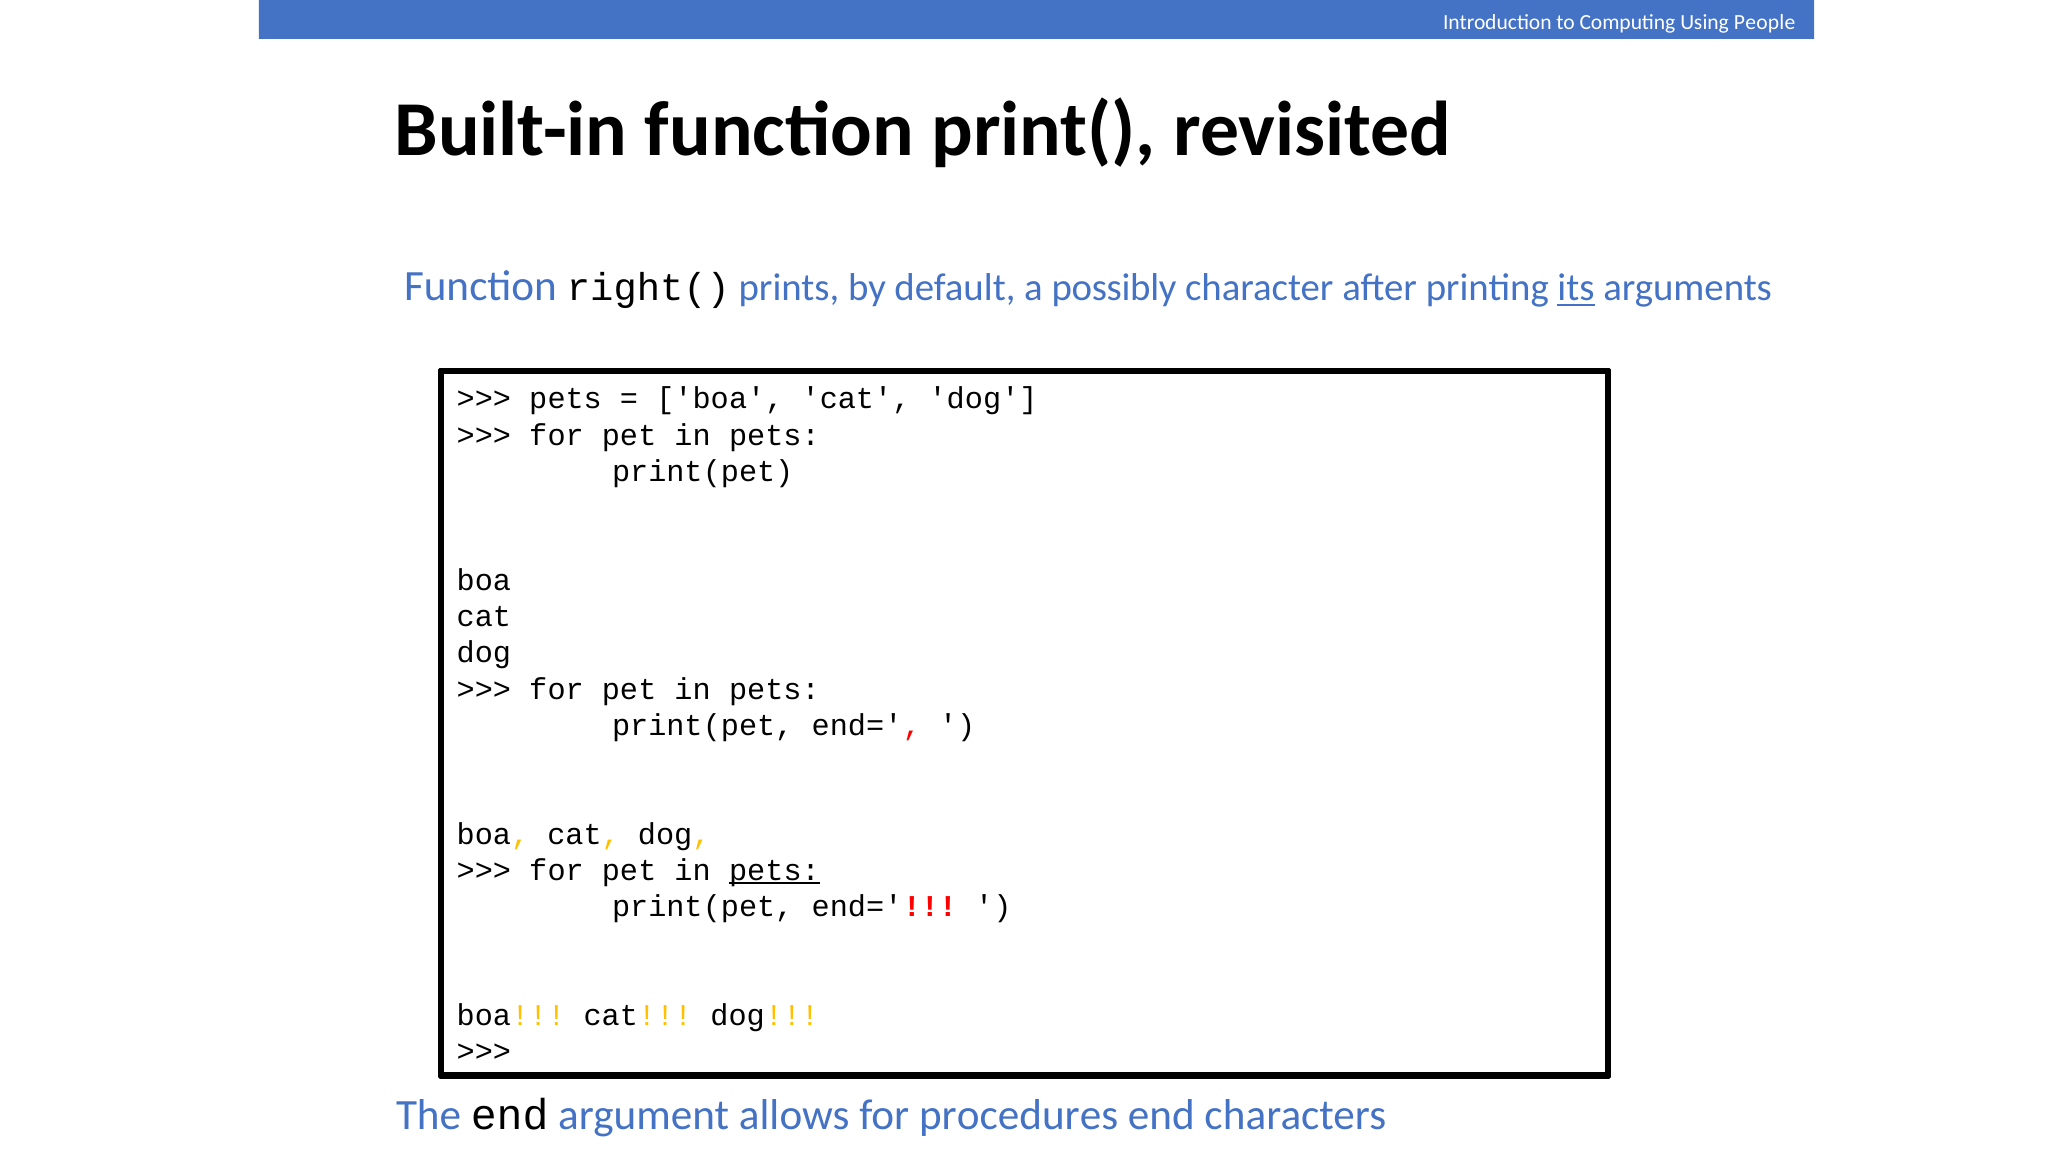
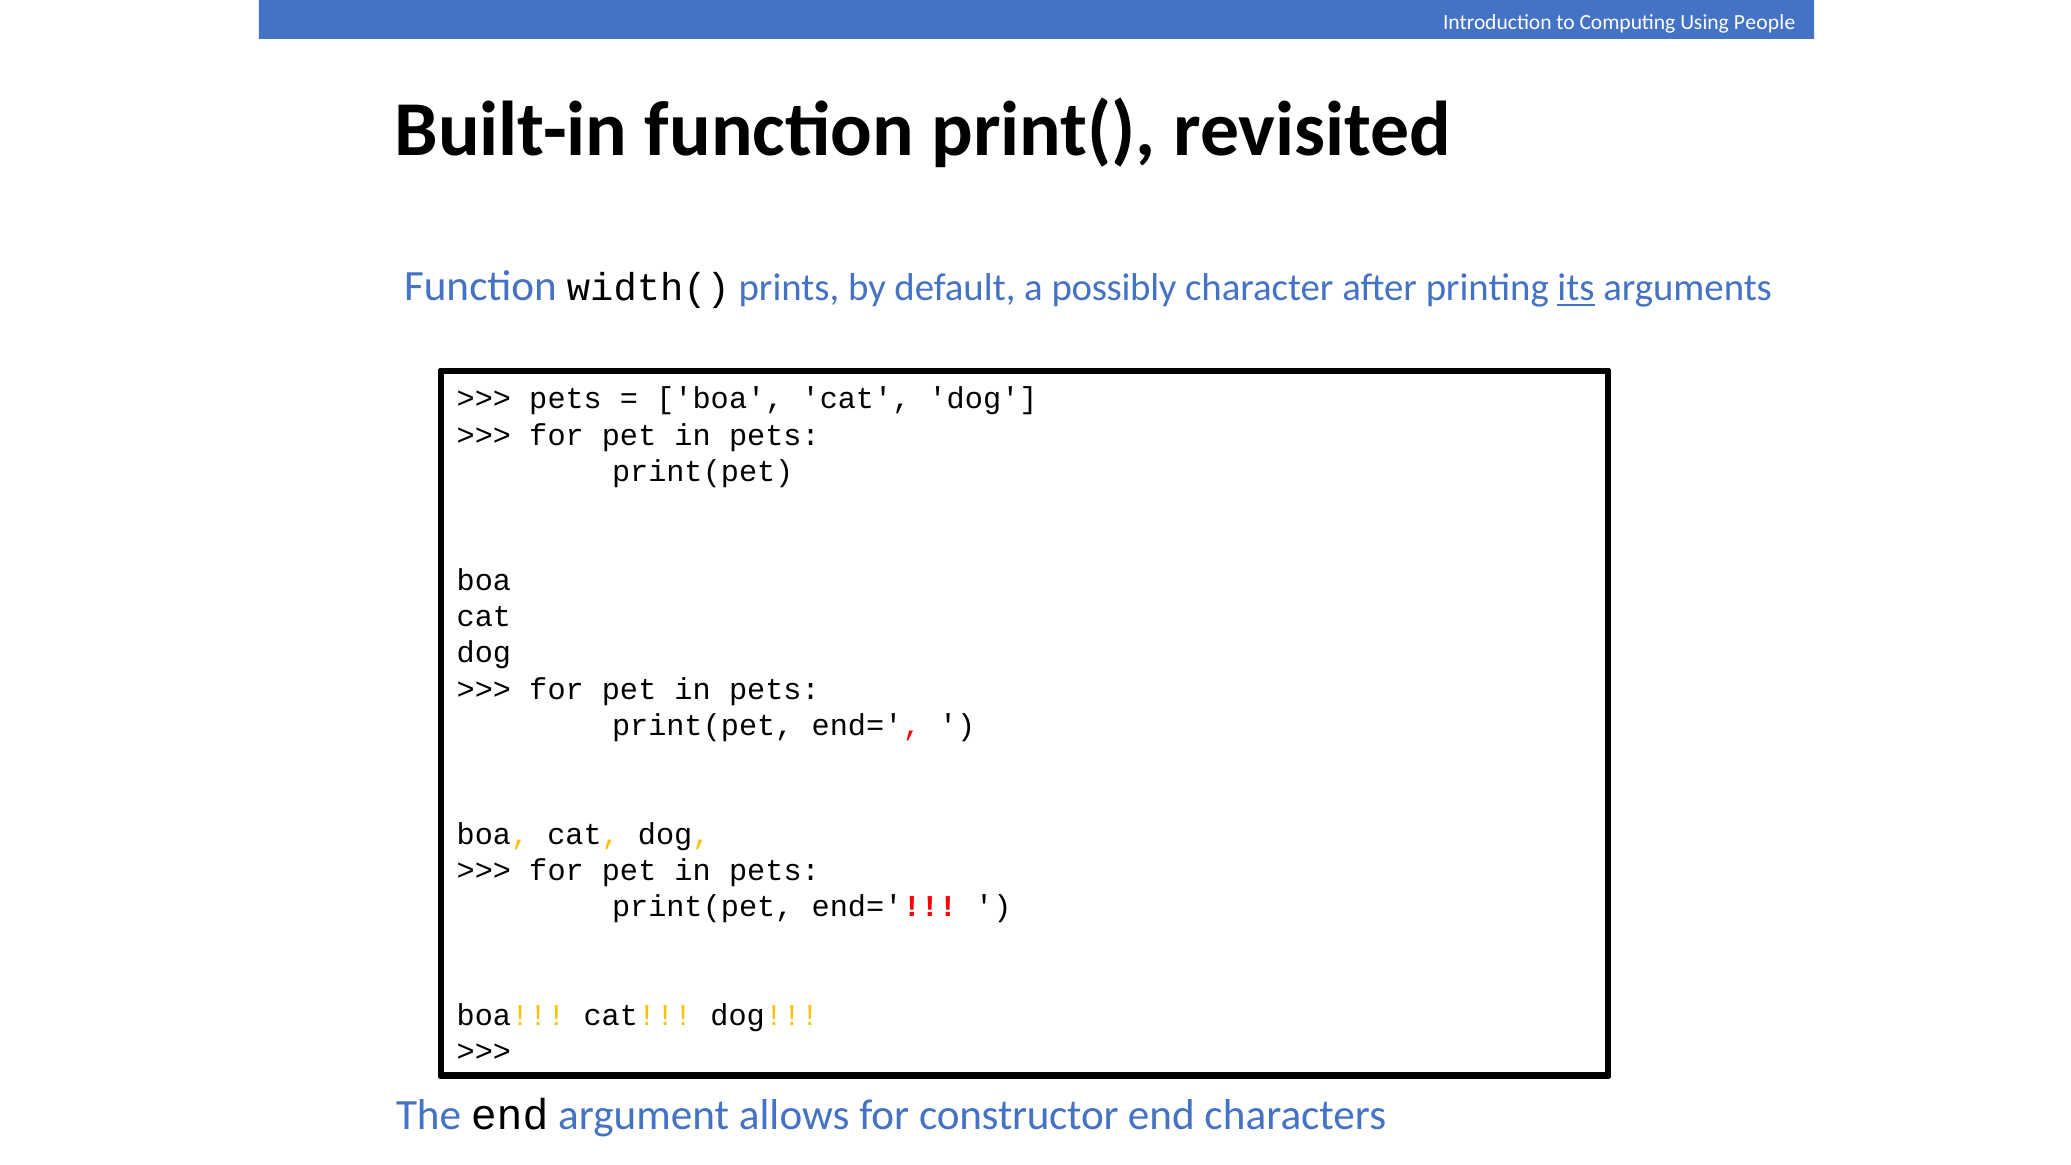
right(: right( -> width( (648, 288)
pets underline: present -> none (774, 870)
procedures: procedures -> constructor (1019, 1116)
